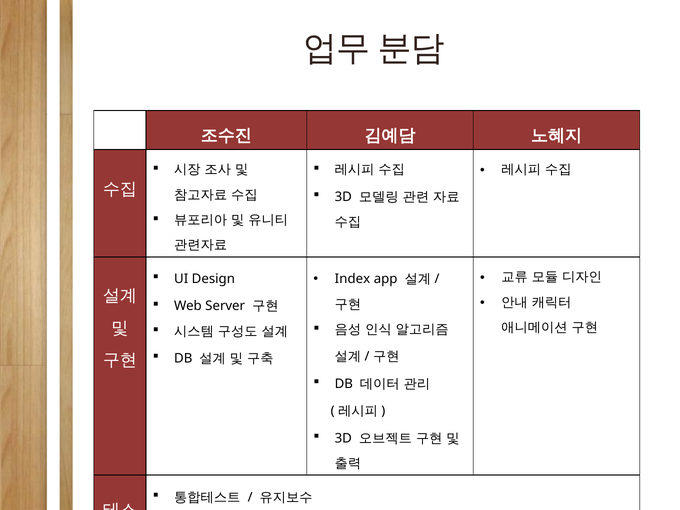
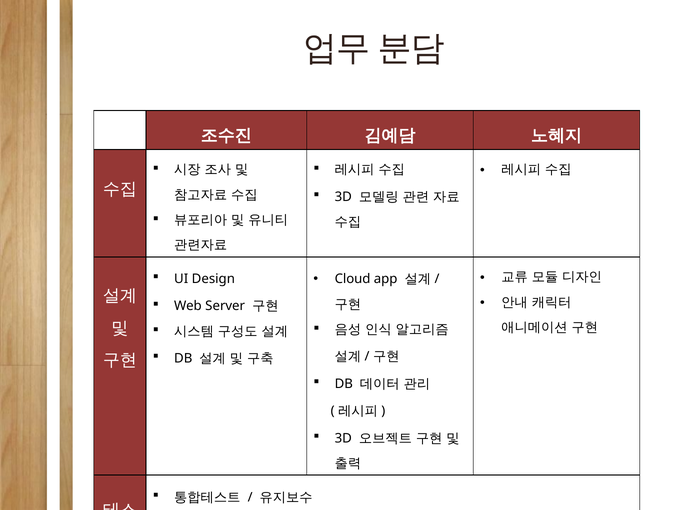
Index: Index -> Cloud (353, 279)
